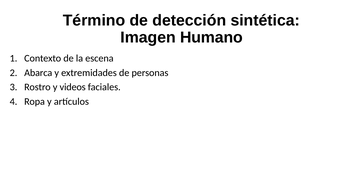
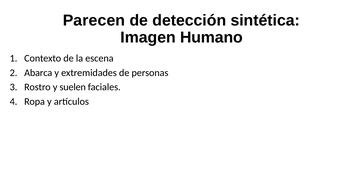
Término: Término -> Parecen (94, 20)
videos: videos -> suelen (73, 87)
